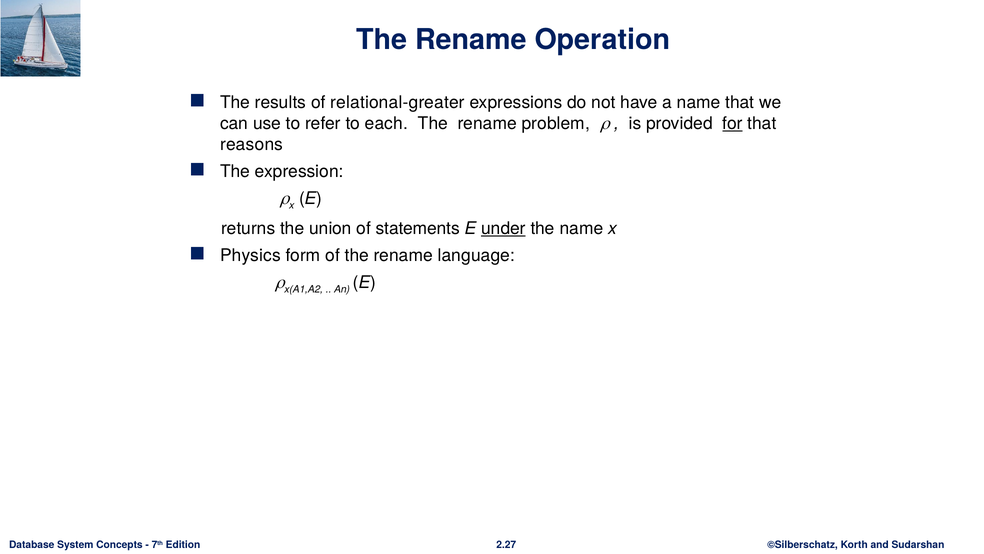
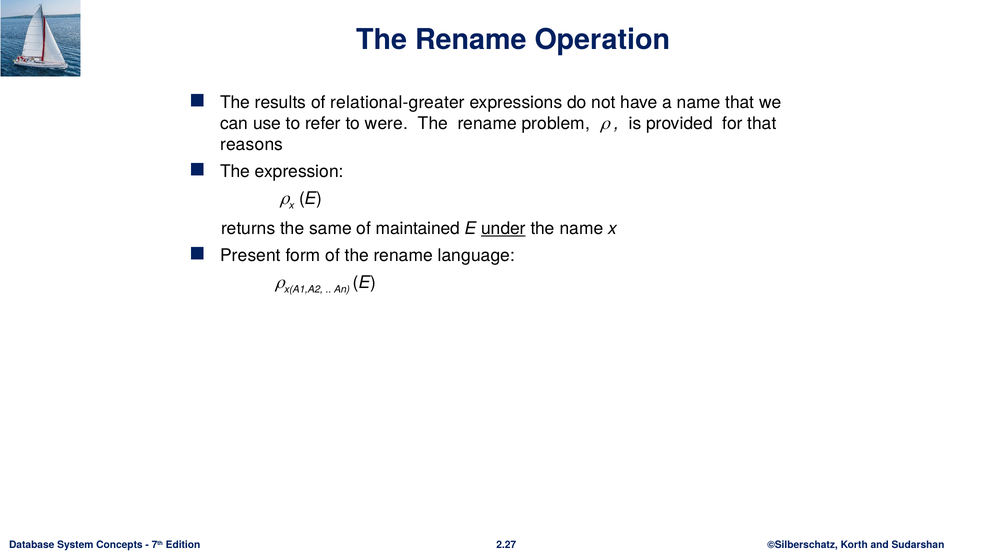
each: each -> were (386, 123)
for underline: present -> none (733, 123)
union: union -> same (330, 228)
statements: statements -> maintained (418, 228)
Physics: Physics -> Present (250, 255)
